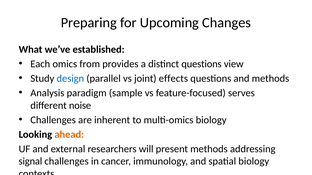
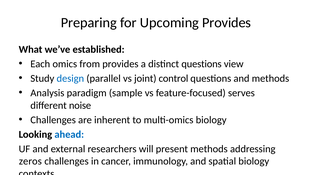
Upcoming Changes: Changes -> Provides (227, 23)
effects: effects -> control (173, 79)
ahead colour: orange -> blue (69, 135)
signal: signal -> zeros (30, 162)
